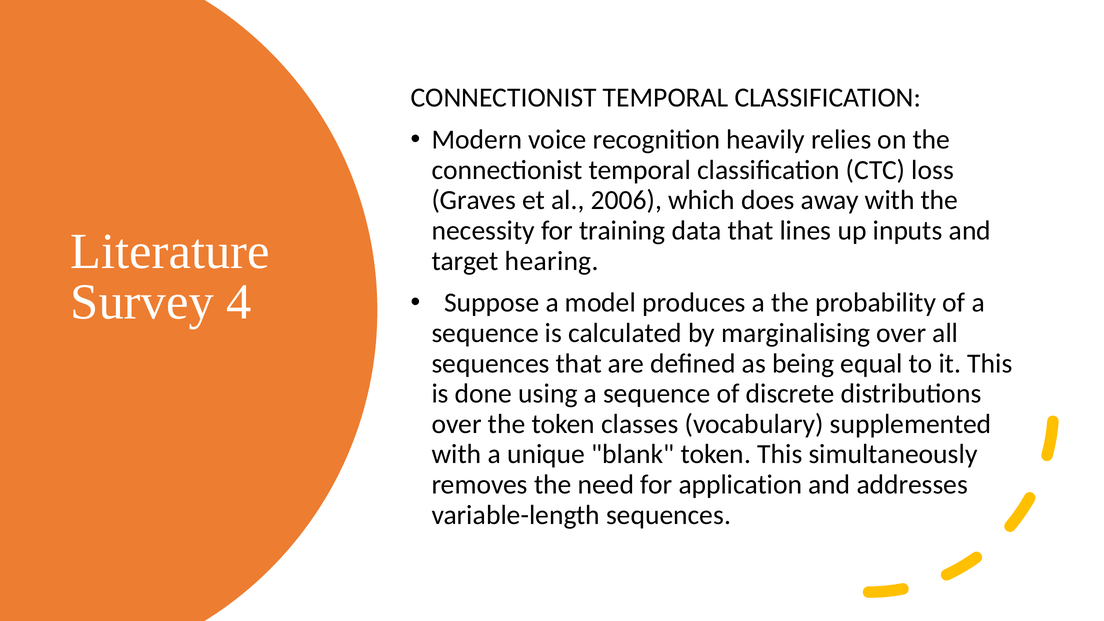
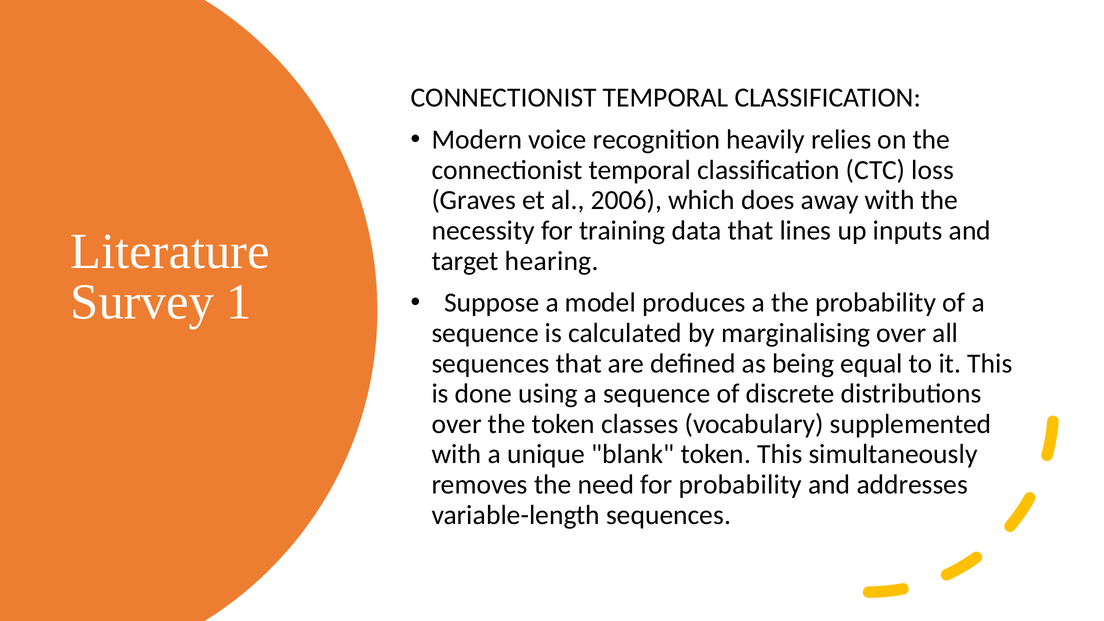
4: 4 -> 1 (239, 302)
for application: application -> probability (740, 485)
